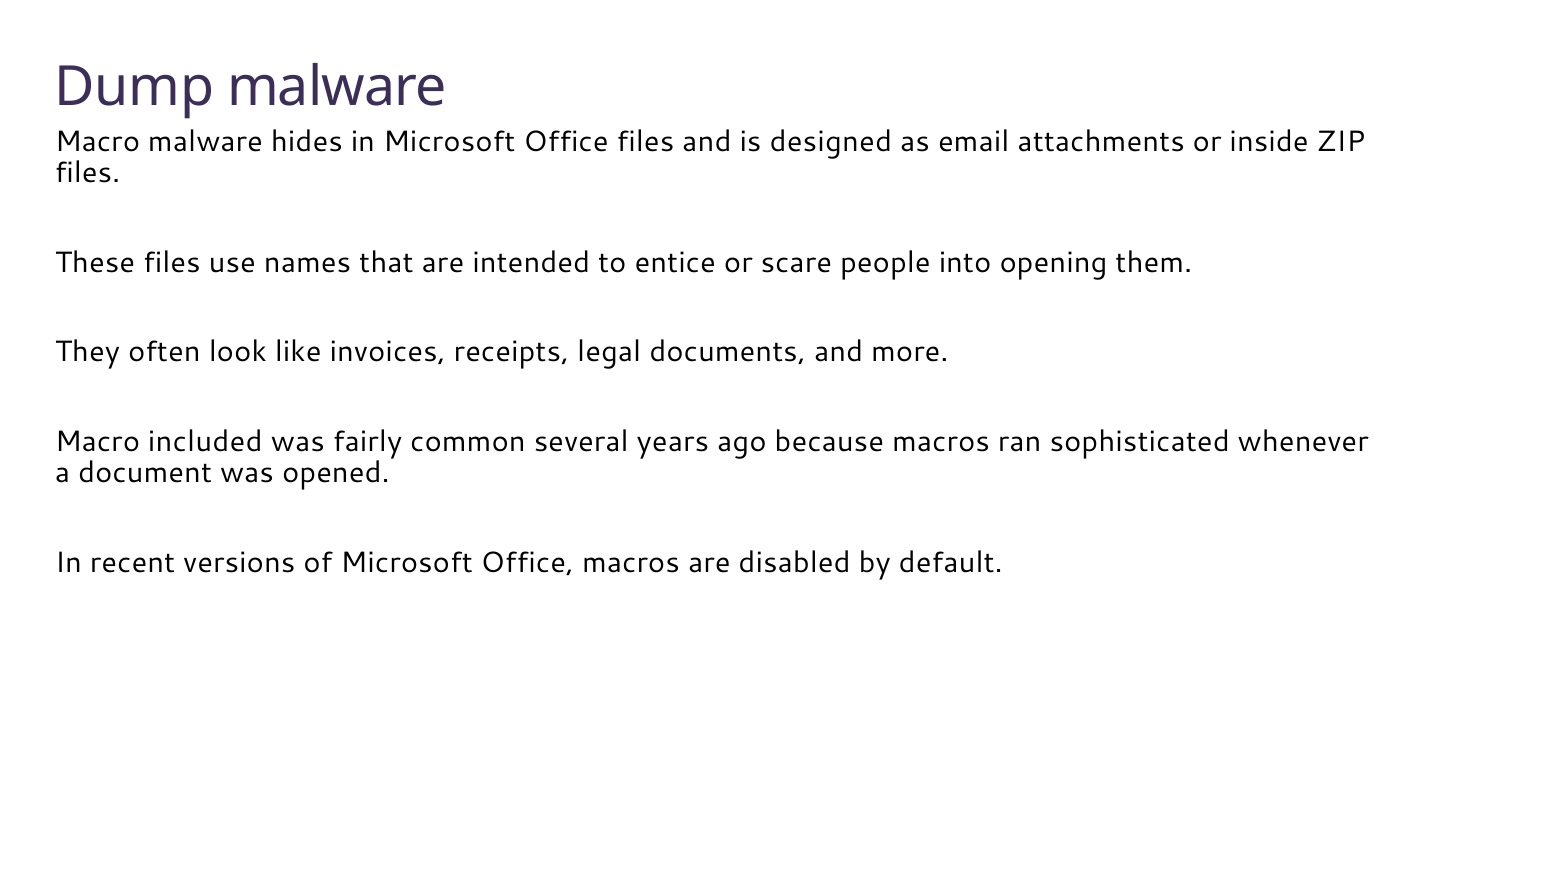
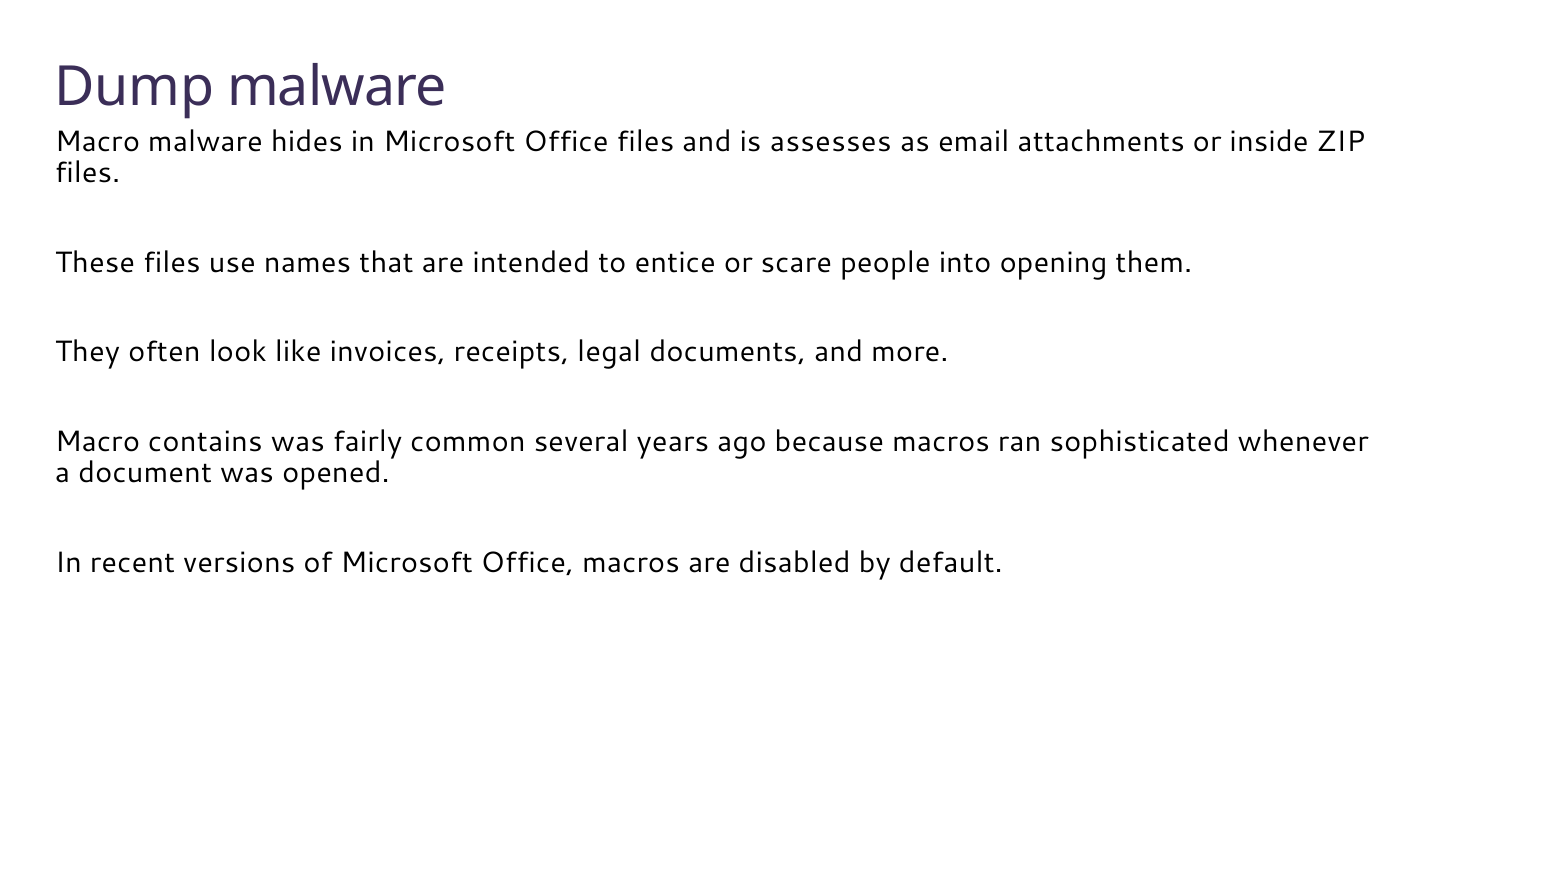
designed: designed -> assesses (831, 142)
included: included -> contains (205, 442)
